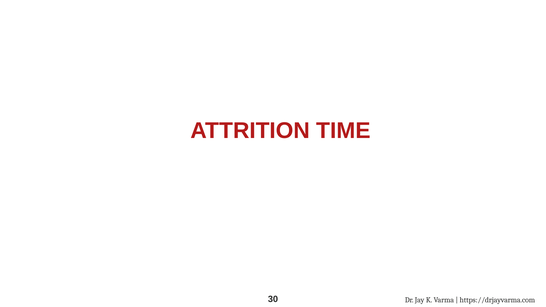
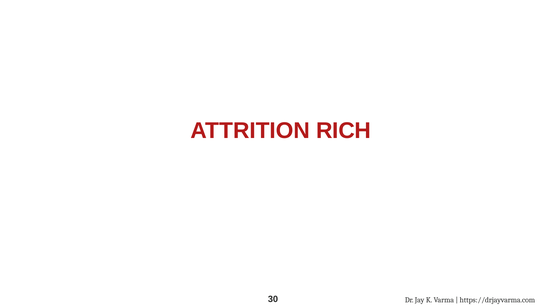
TIME: TIME -> RICH (344, 131)
